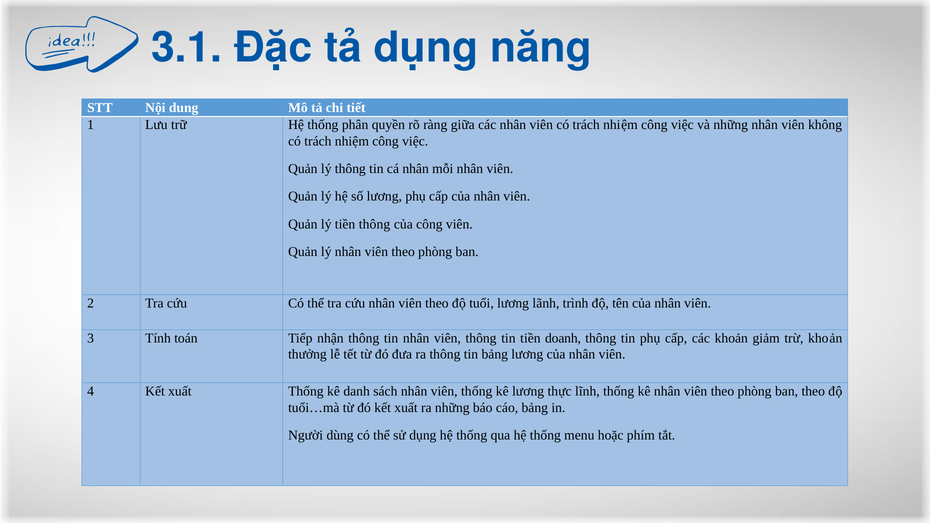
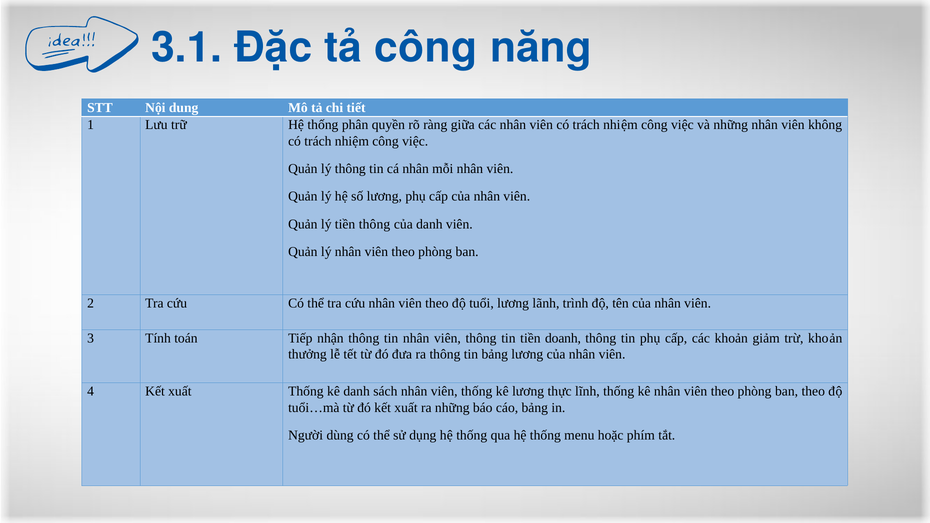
tả dụng: dụng -> công (426, 47)
của công: công -> danh (429, 224)
